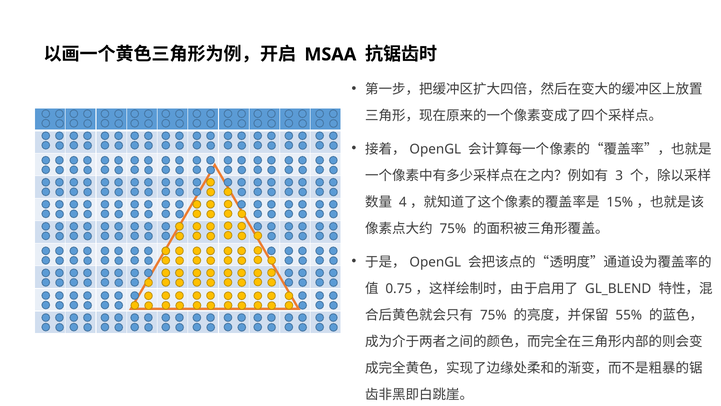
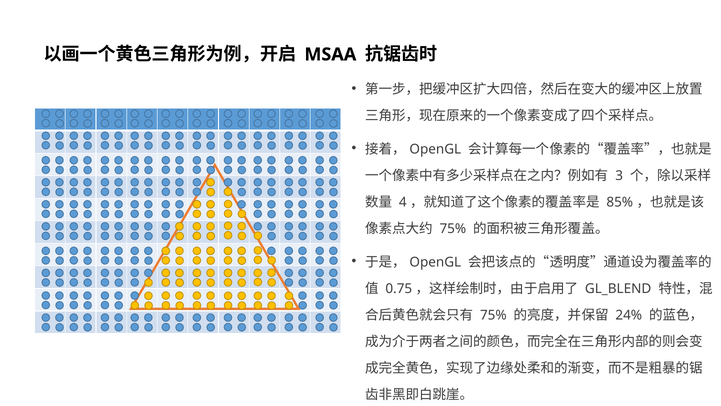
15%: 15% -> 85% (620, 202)
55%: 55% -> 24% (629, 315)
